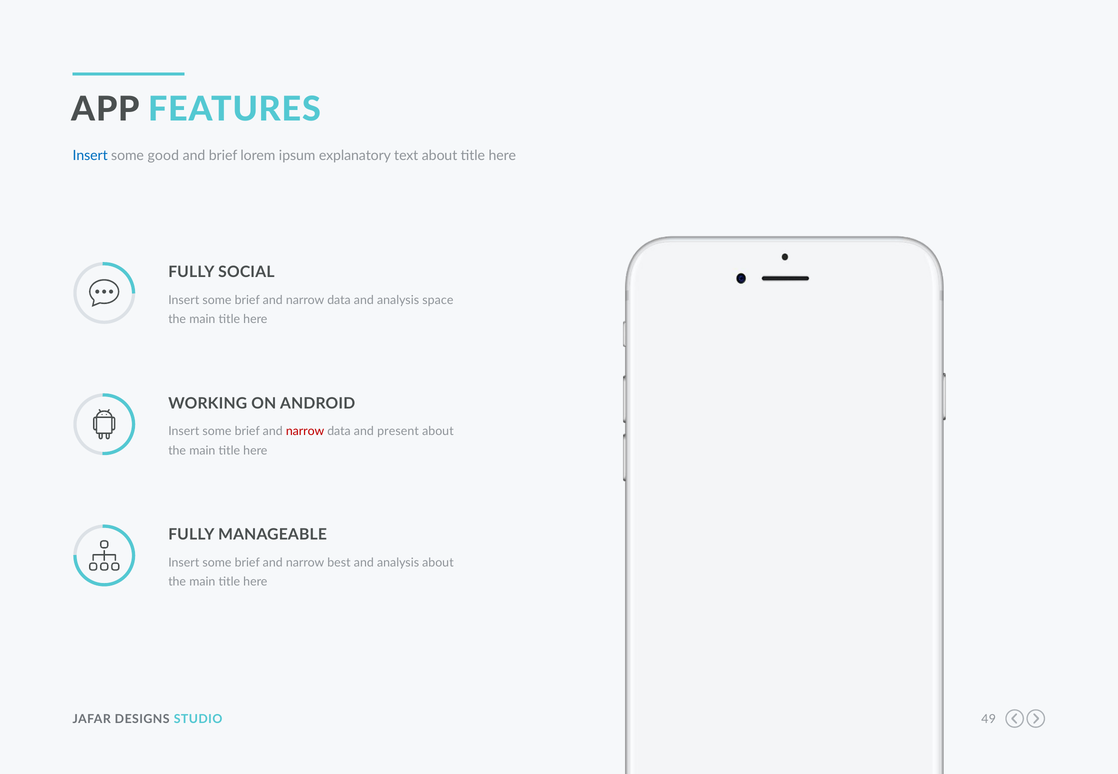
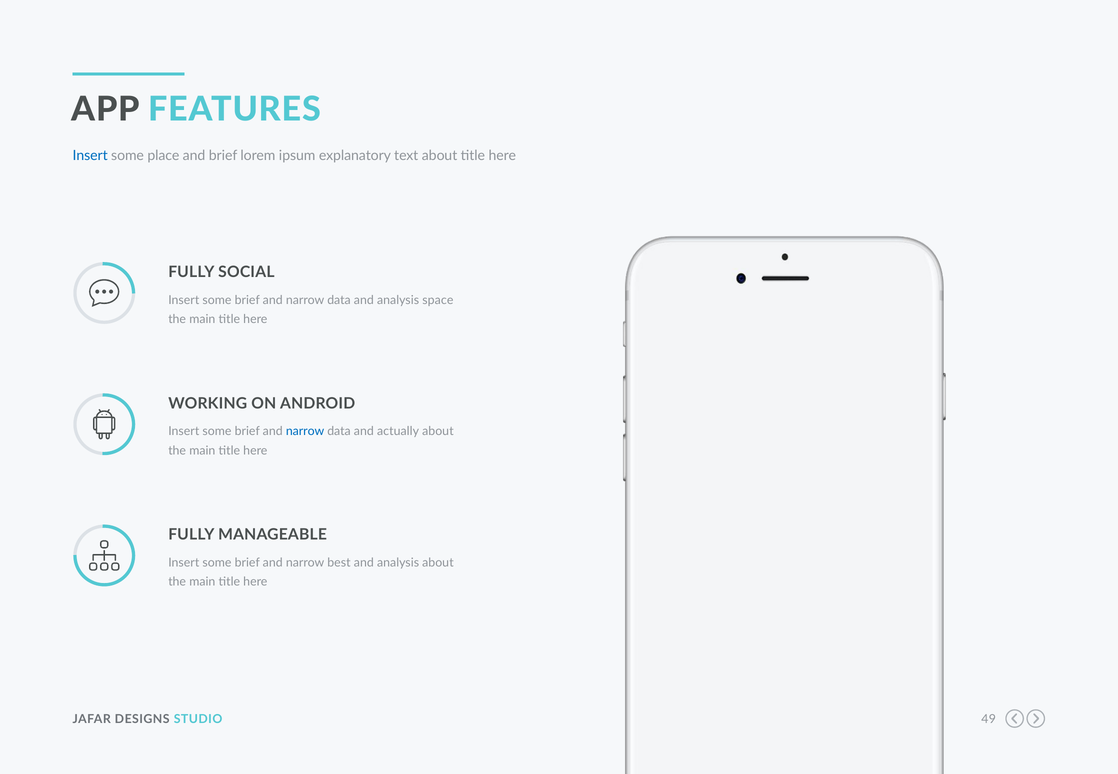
good: good -> place (163, 156)
narrow colour: red -> blue (305, 431)
present: present -> actually (398, 431)
